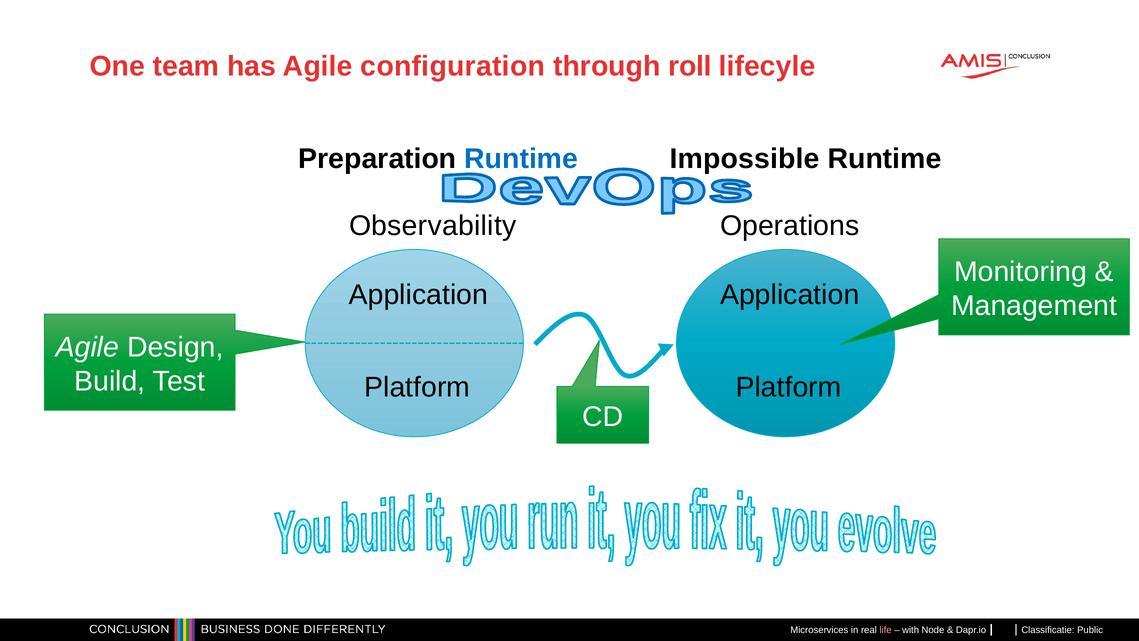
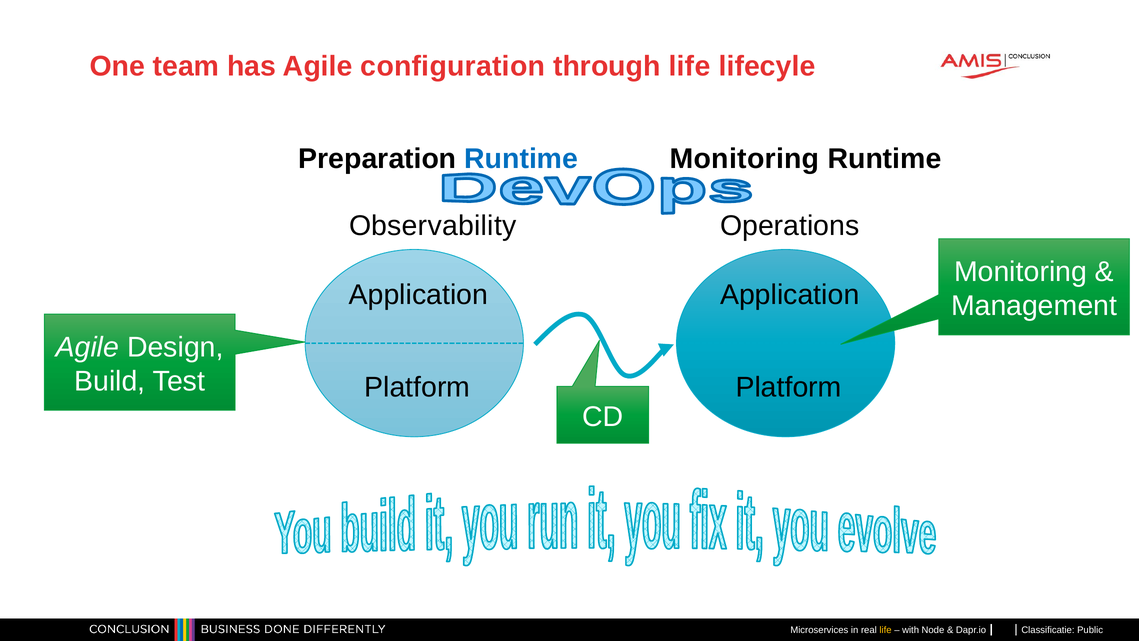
through roll: roll -> life (690, 67)
Impossible: Impossible -> Monitoring (745, 159)
life colour: pink -> yellow (886, 630)
